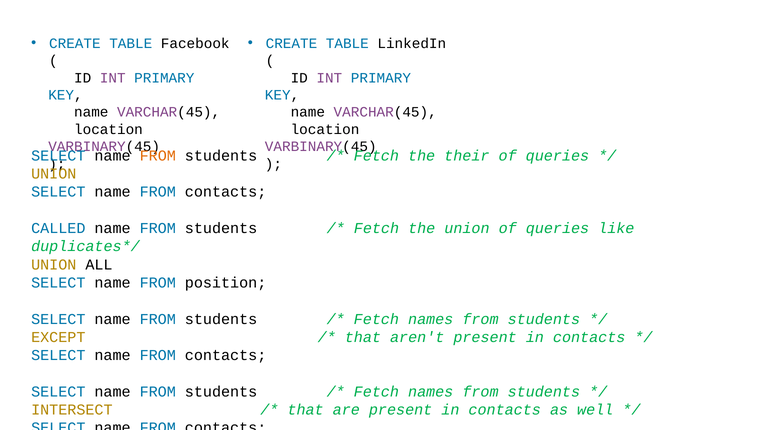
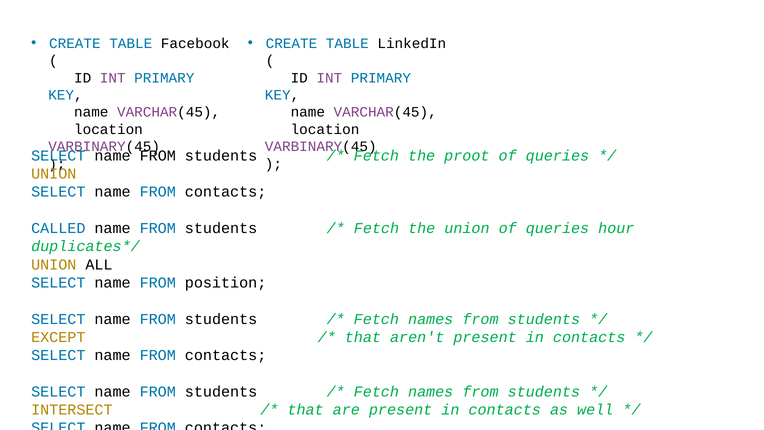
FROM colour: orange -> black (158, 156)
their: their -> proot (467, 156)
like: like -> hour (616, 228)
